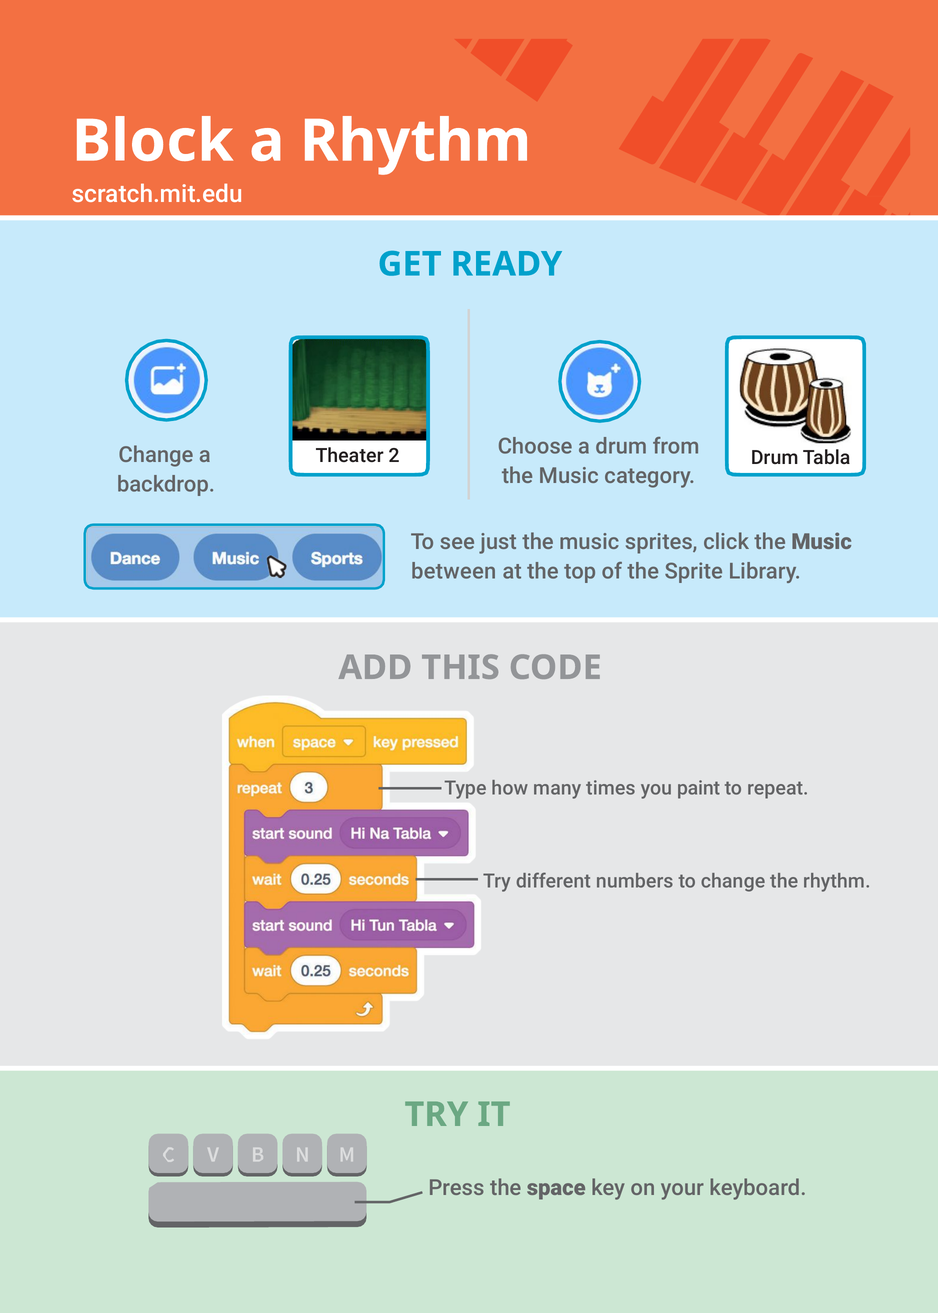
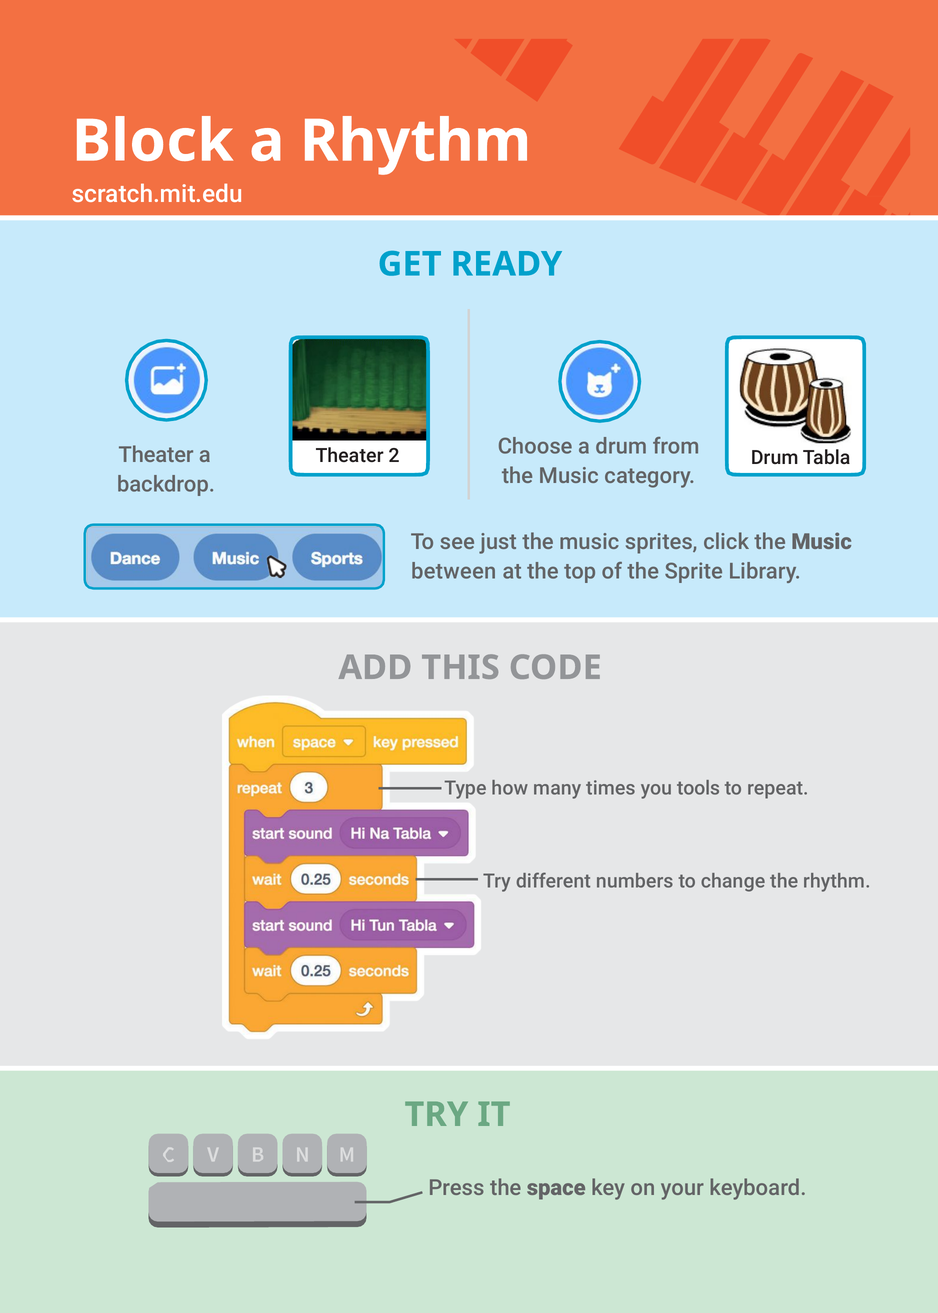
Change: Change -> Theater (156, 455)
paint: paint -> tools (699, 789)
